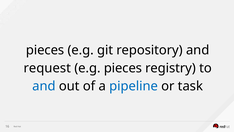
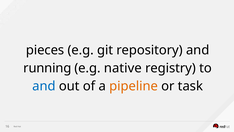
request: request -> running (47, 68)
e.g pieces: pieces -> native (123, 68)
pipeline colour: blue -> orange (134, 86)
